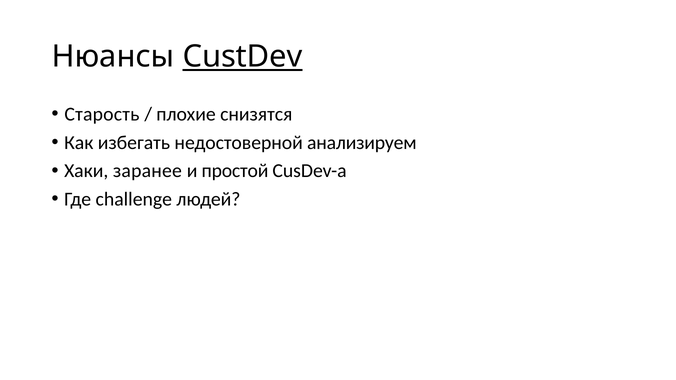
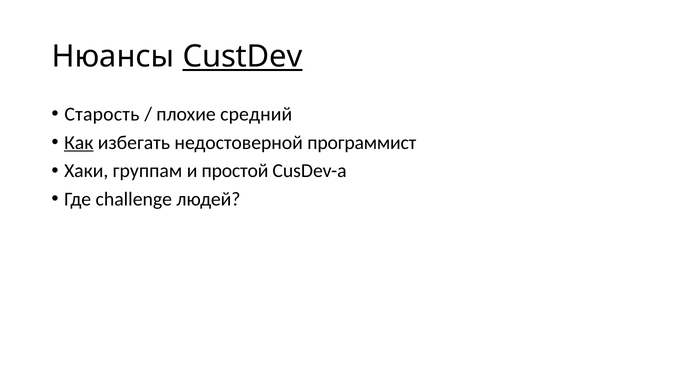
снизятся: снизятся -> средний (256, 114)
Как underline: none -> present (79, 143)
анализируем: анализируем -> программист (362, 143)
заранее: заранее -> группам (147, 171)
